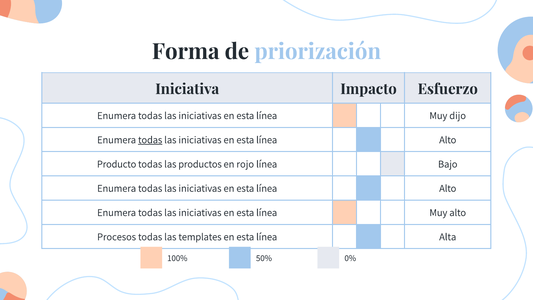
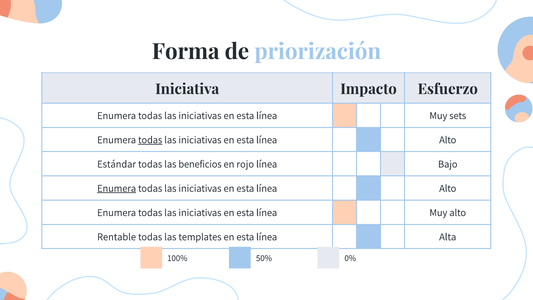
dijo: dijo -> sets (458, 116)
Producto: Producto -> Estándar (117, 164)
productos: productos -> beneficios (200, 164)
Enumera underline: none -> present (117, 188)
Procesos: Procesos -> Rentable (117, 237)
